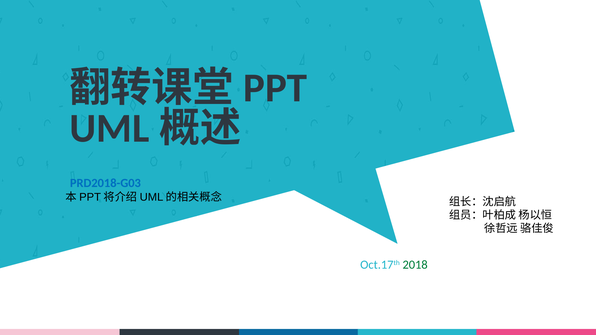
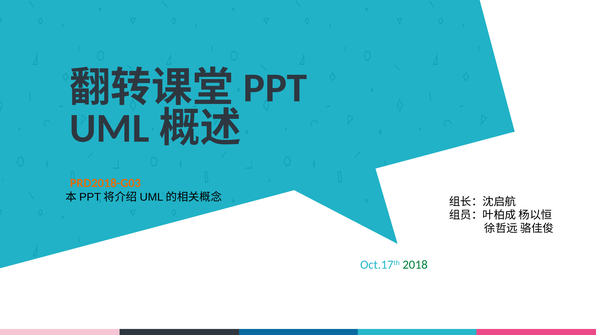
PRD2018-G03 colour: blue -> orange (105, 183)
